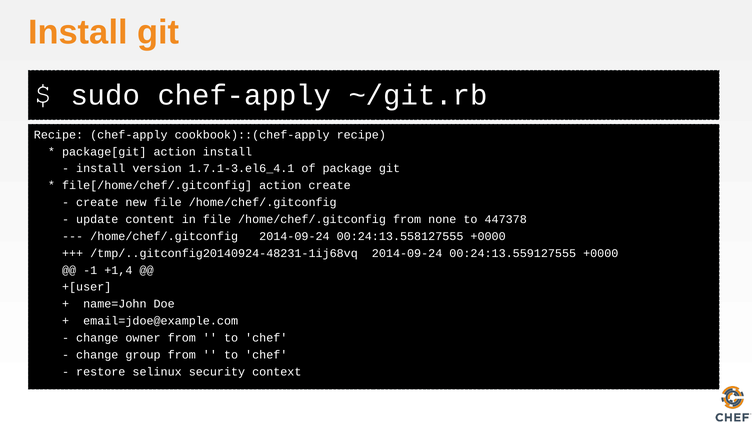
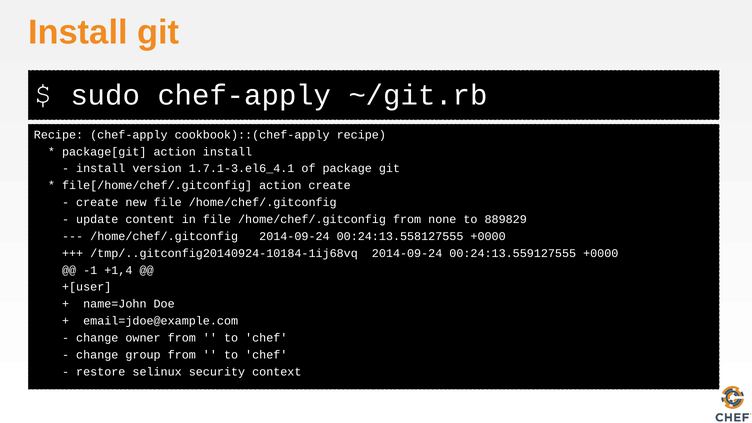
447378: 447378 -> 889829 (506, 219)
/tmp/..gitconfig20140924-48231-1ij68vq: /tmp/..gitconfig20140924-48231-1ij68vq -> /tmp/..gitconfig20140924-10184-1ij68vq (224, 253)
